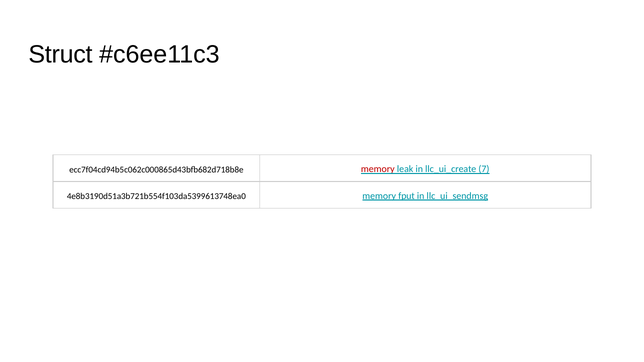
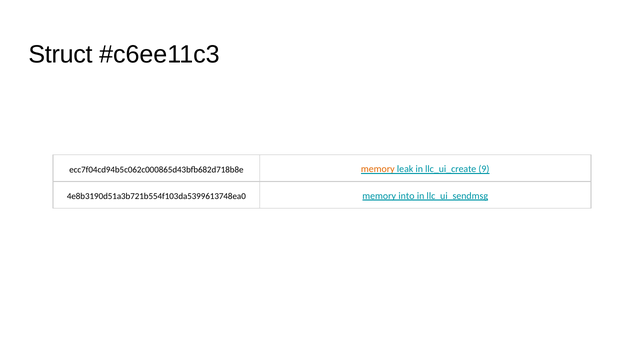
memory colour: red -> orange (378, 169)
7: 7 -> 9 (484, 169)
fput: fput -> into (406, 196)
